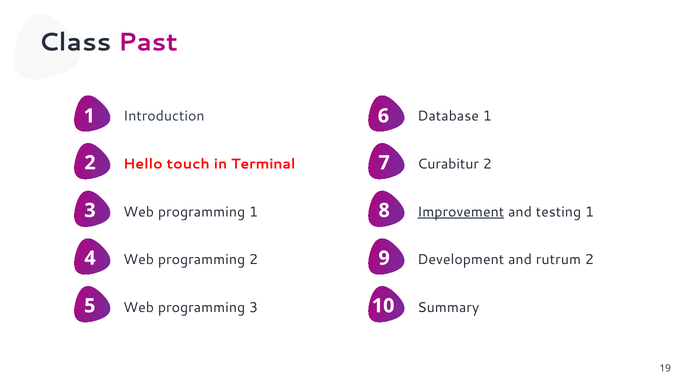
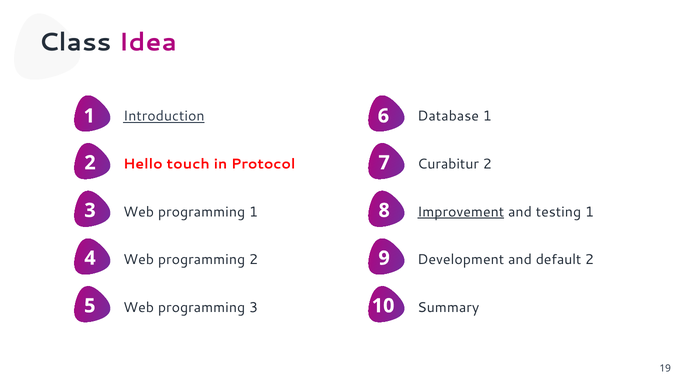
Past: Past -> Idea (148, 42)
Introduction underline: none -> present (164, 116)
Terminal: Terminal -> Protocol (263, 164)
rutrum: rutrum -> default (559, 260)
